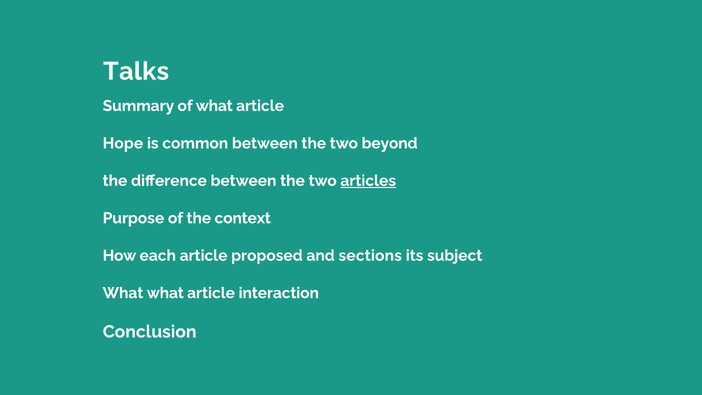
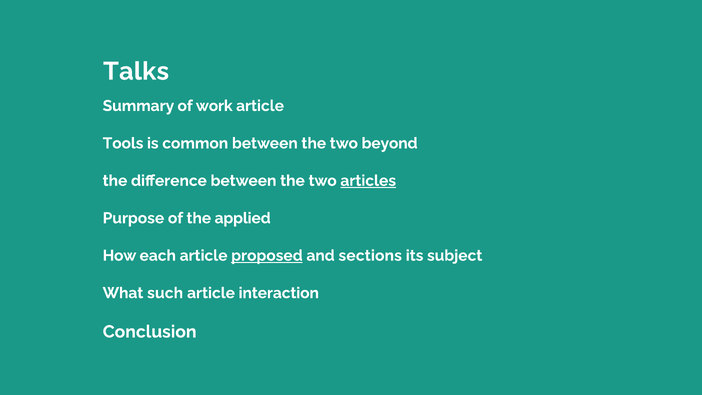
of what: what -> work (214, 106)
Hope: Hope -> Tools (123, 143)
context: context -> applied (243, 218)
proposed underline: none -> present (267, 256)
What what: what -> such (165, 293)
